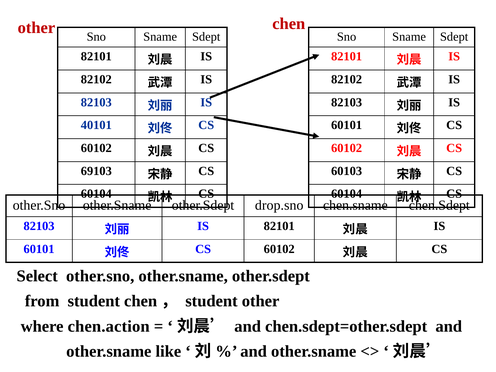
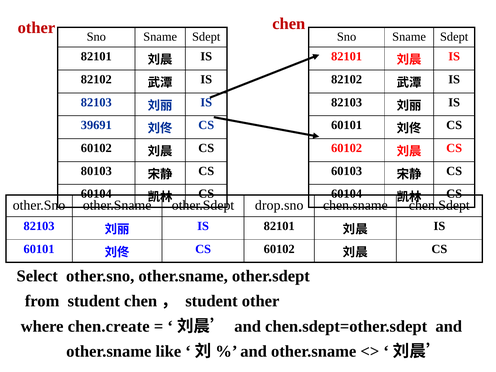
40101: 40101 -> 39691 (96, 125)
69103: 69103 -> 80103 (96, 171)
chen.action: chen.action -> chen.create (109, 326)
